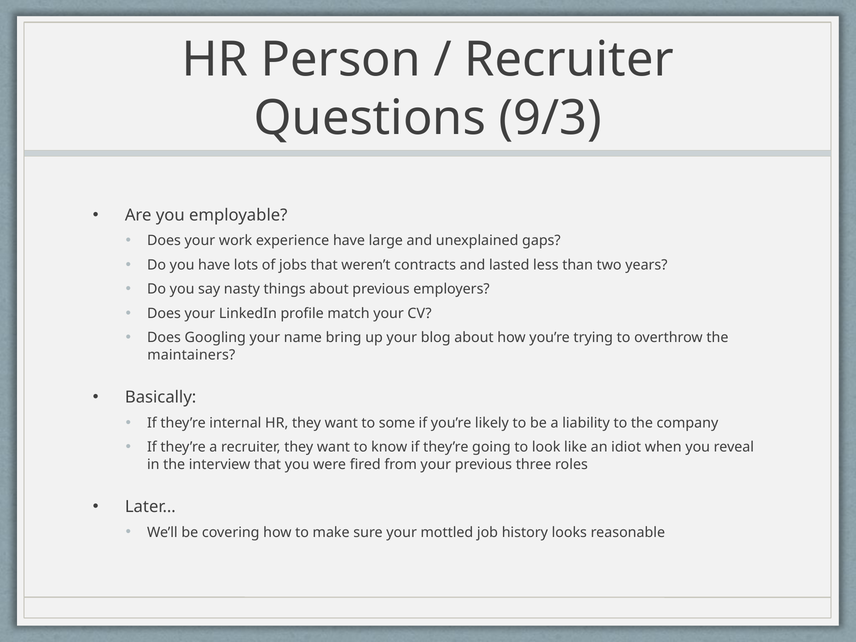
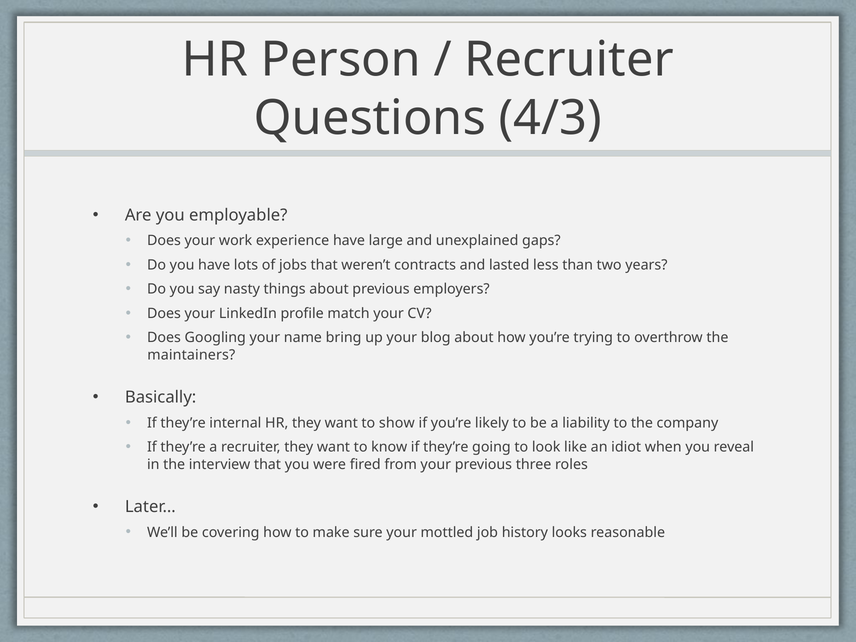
9/3: 9/3 -> 4/3 (550, 118)
some: some -> show (397, 423)
